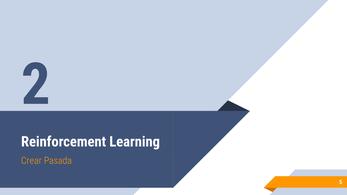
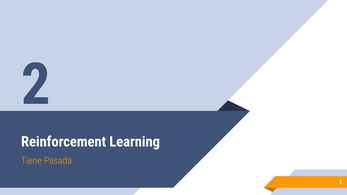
Crear: Crear -> Tiene (31, 161)
